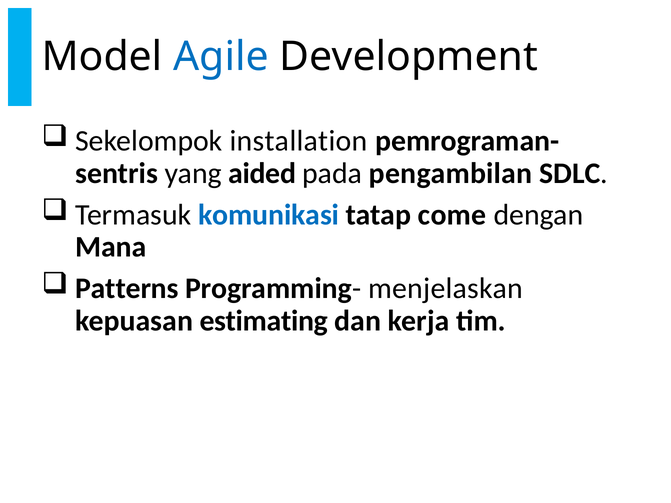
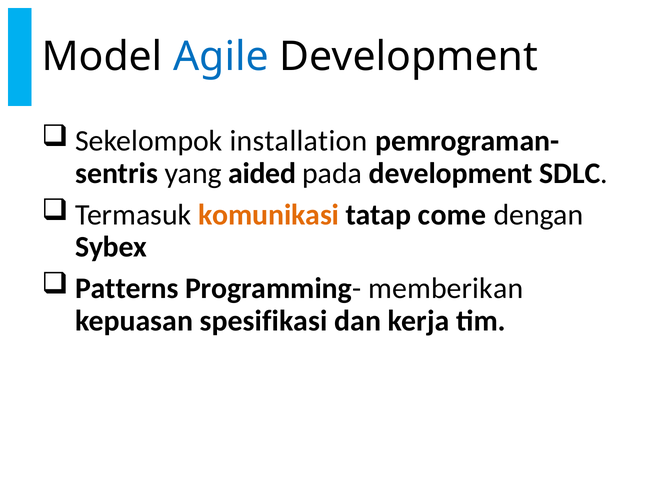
pada pengambilan: pengambilan -> development (451, 173)
komunikasi colour: blue -> orange (269, 215)
Mana: Mana -> Sybex (111, 247)
menjelaskan: menjelaskan -> memberikan (446, 289)
estimating: estimating -> spesifikasi (264, 321)
